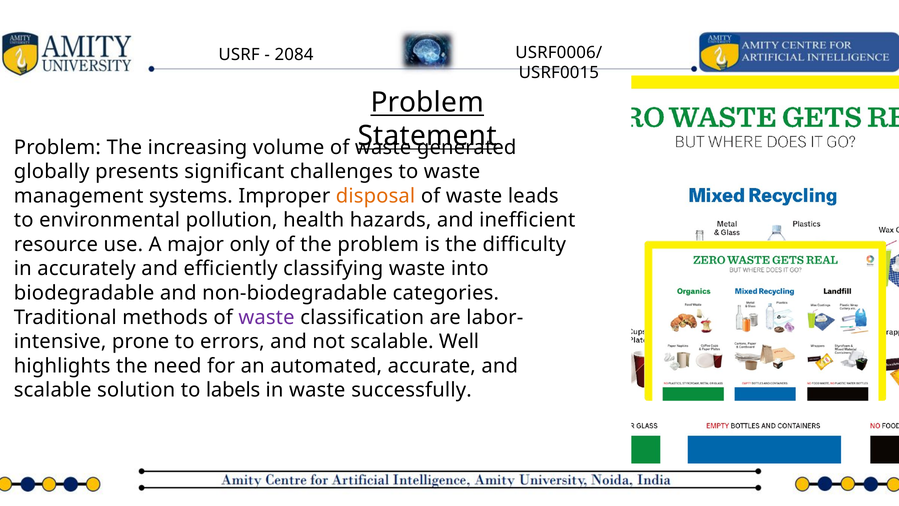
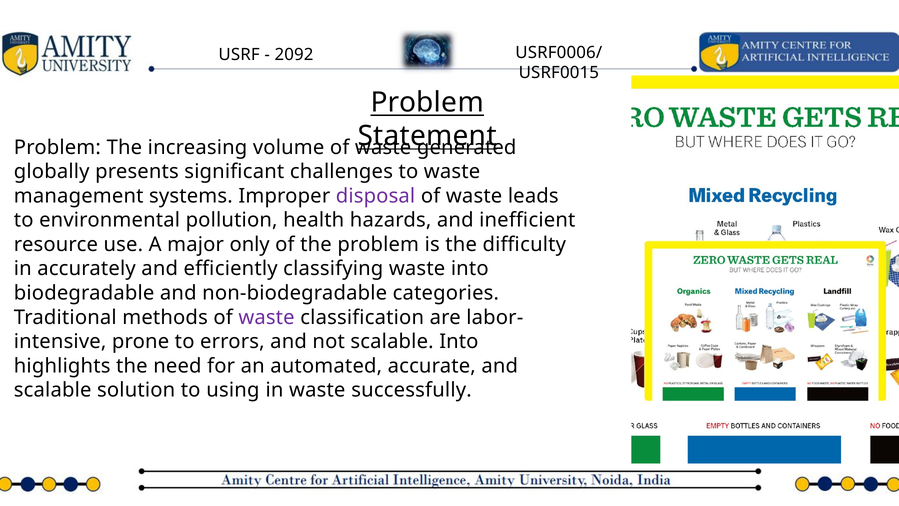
2084: 2084 -> 2092 (294, 55)
disposal colour: orange -> purple (376, 196)
scalable Well: Well -> Into (459, 341)
labels: labels -> using (233, 390)
